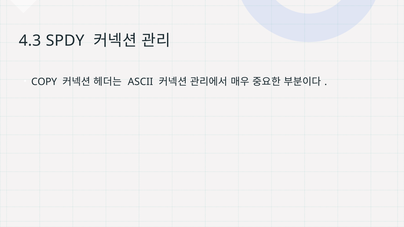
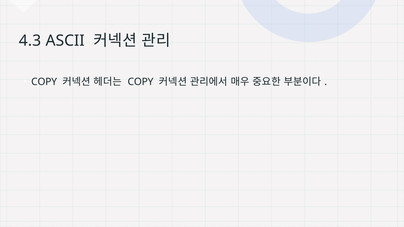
SPDY: SPDY -> ASCII (65, 41)
ASCII: ASCII -> COPY (141, 82)
